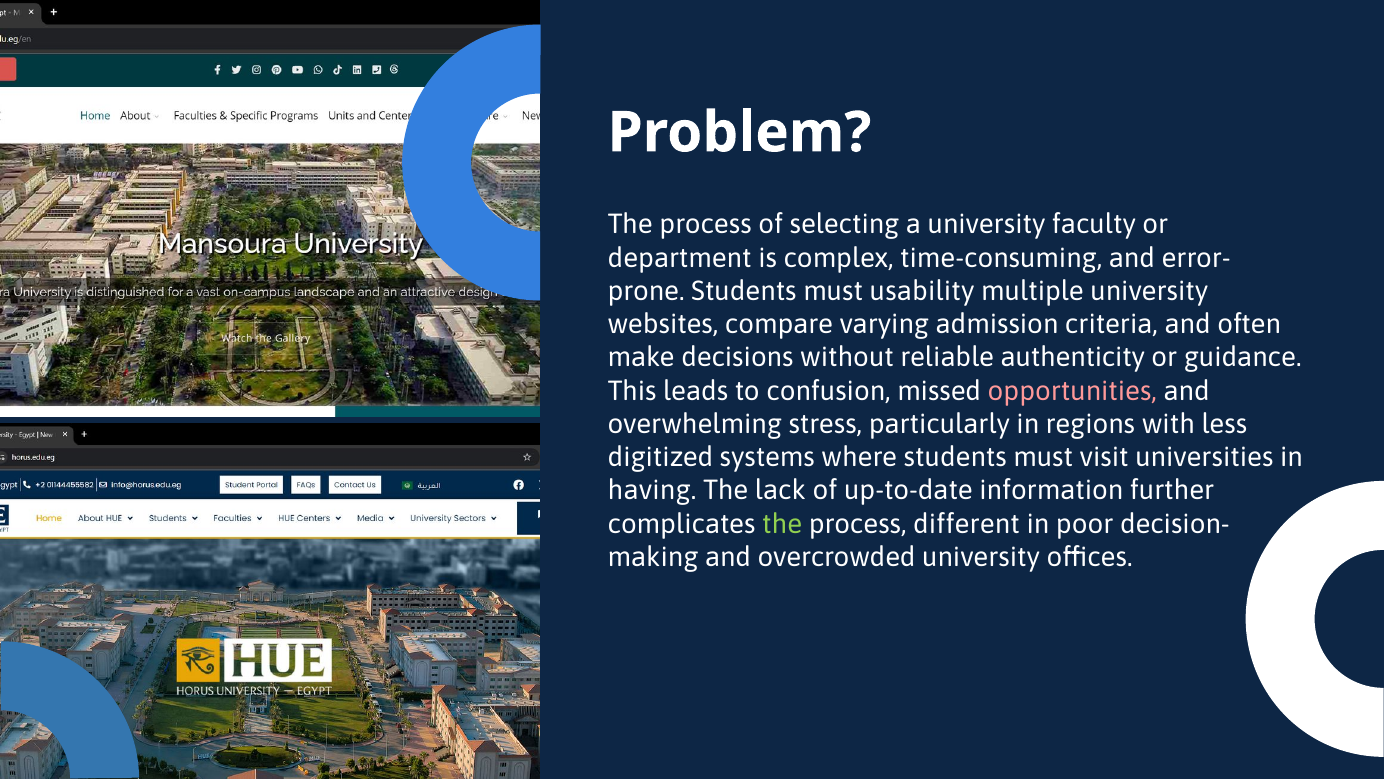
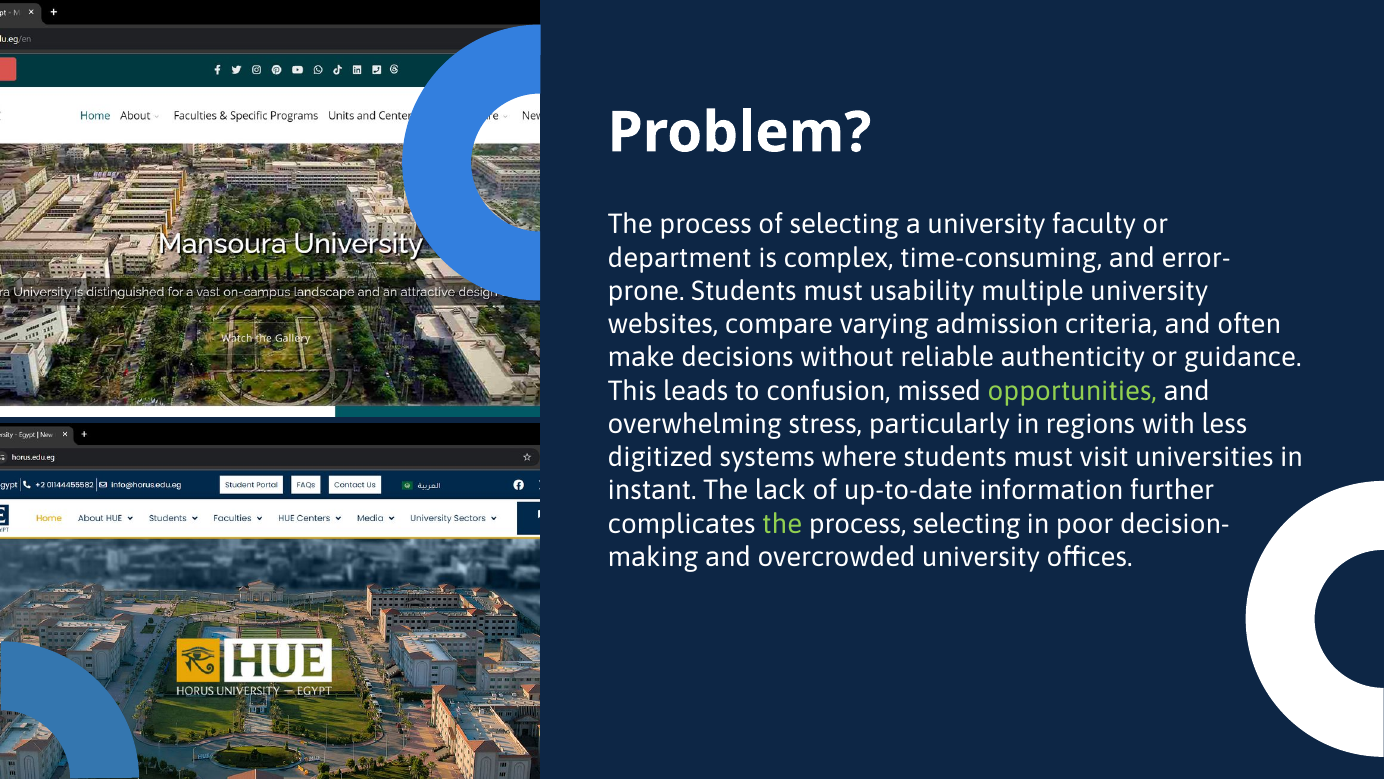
opportunities colour: pink -> light green (1072, 391)
having: having -> instant (652, 490)
process different: different -> selecting (967, 524)
